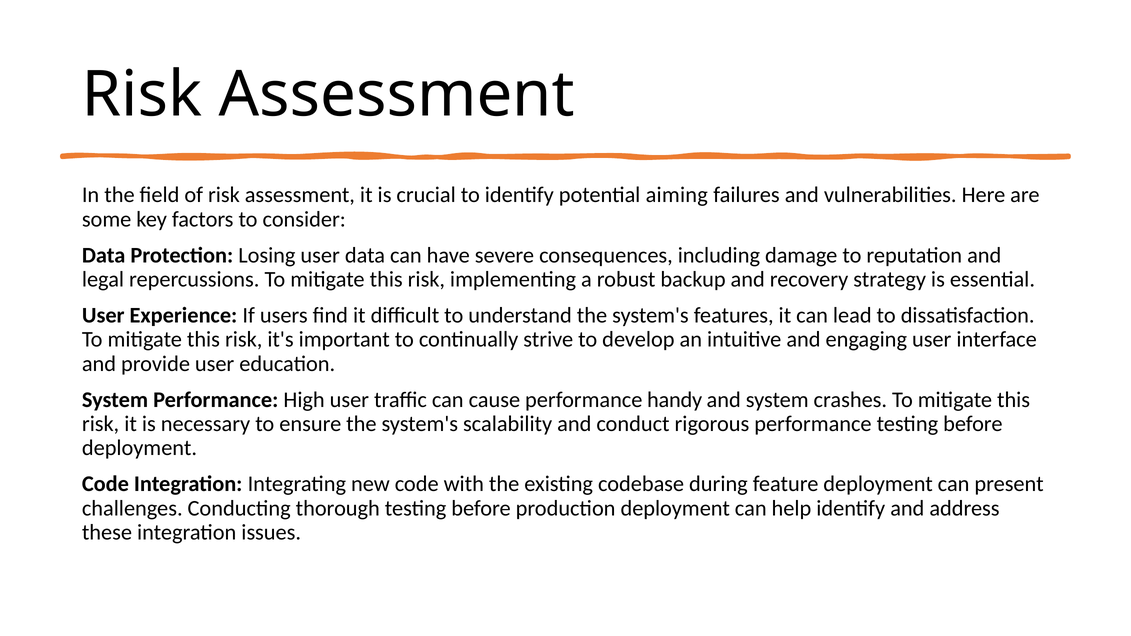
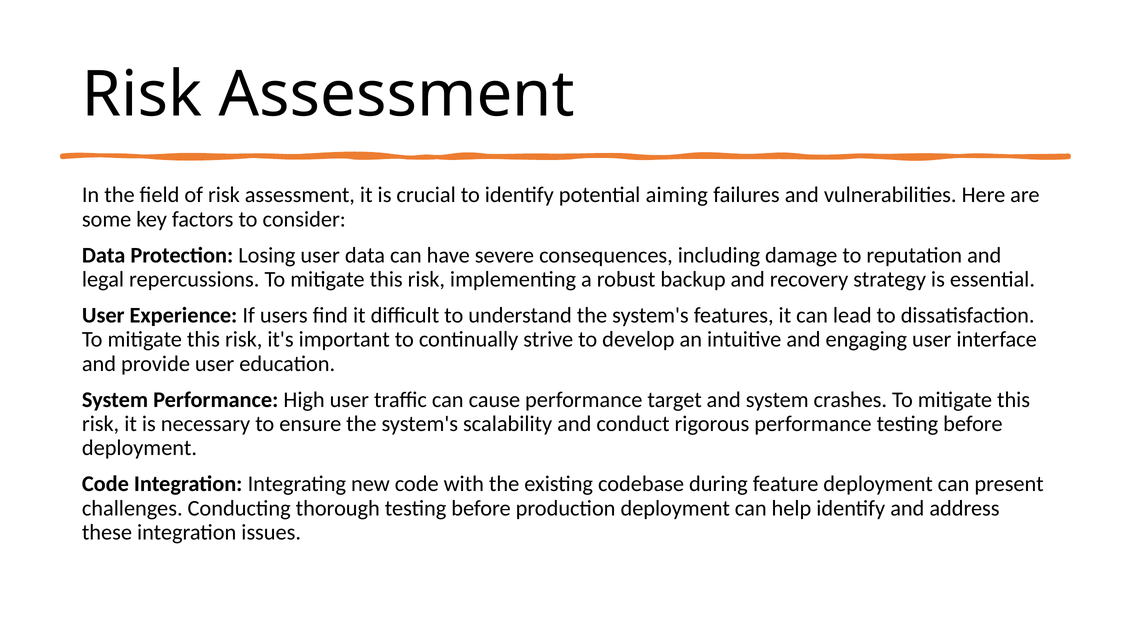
handy: handy -> target (675, 400)
